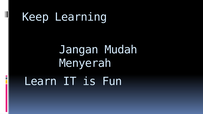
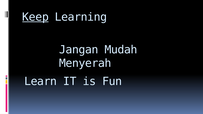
Keep underline: none -> present (35, 17)
